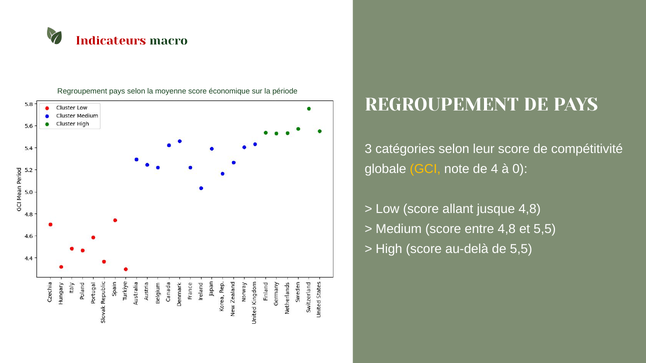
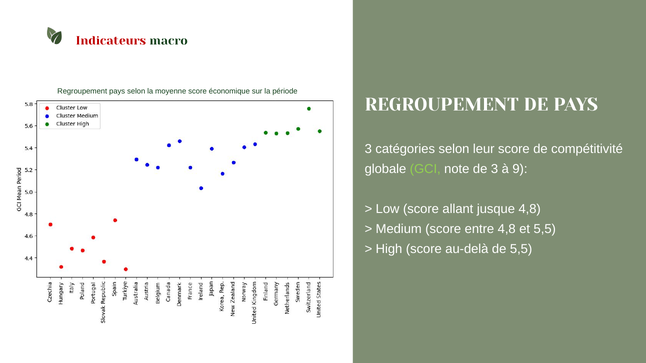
GCI colour: yellow -> light green (425, 169)
de 4: 4 -> 3 (495, 169)
0: 0 -> 9 (520, 169)
